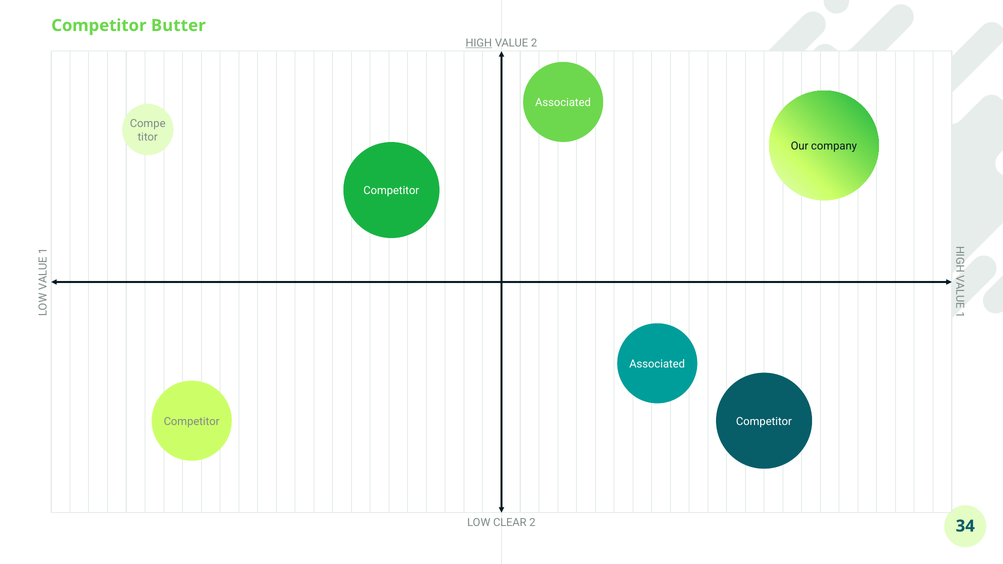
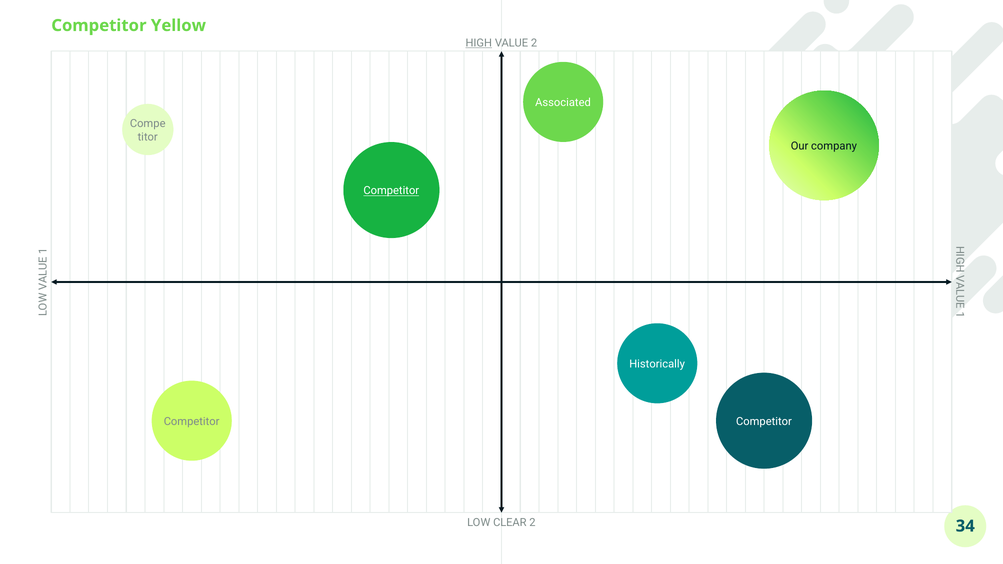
Butter: Butter -> Yellow (178, 26)
Competitor underline: none -> present (391, 191)
Associated: Associated -> Historically (657, 364)
